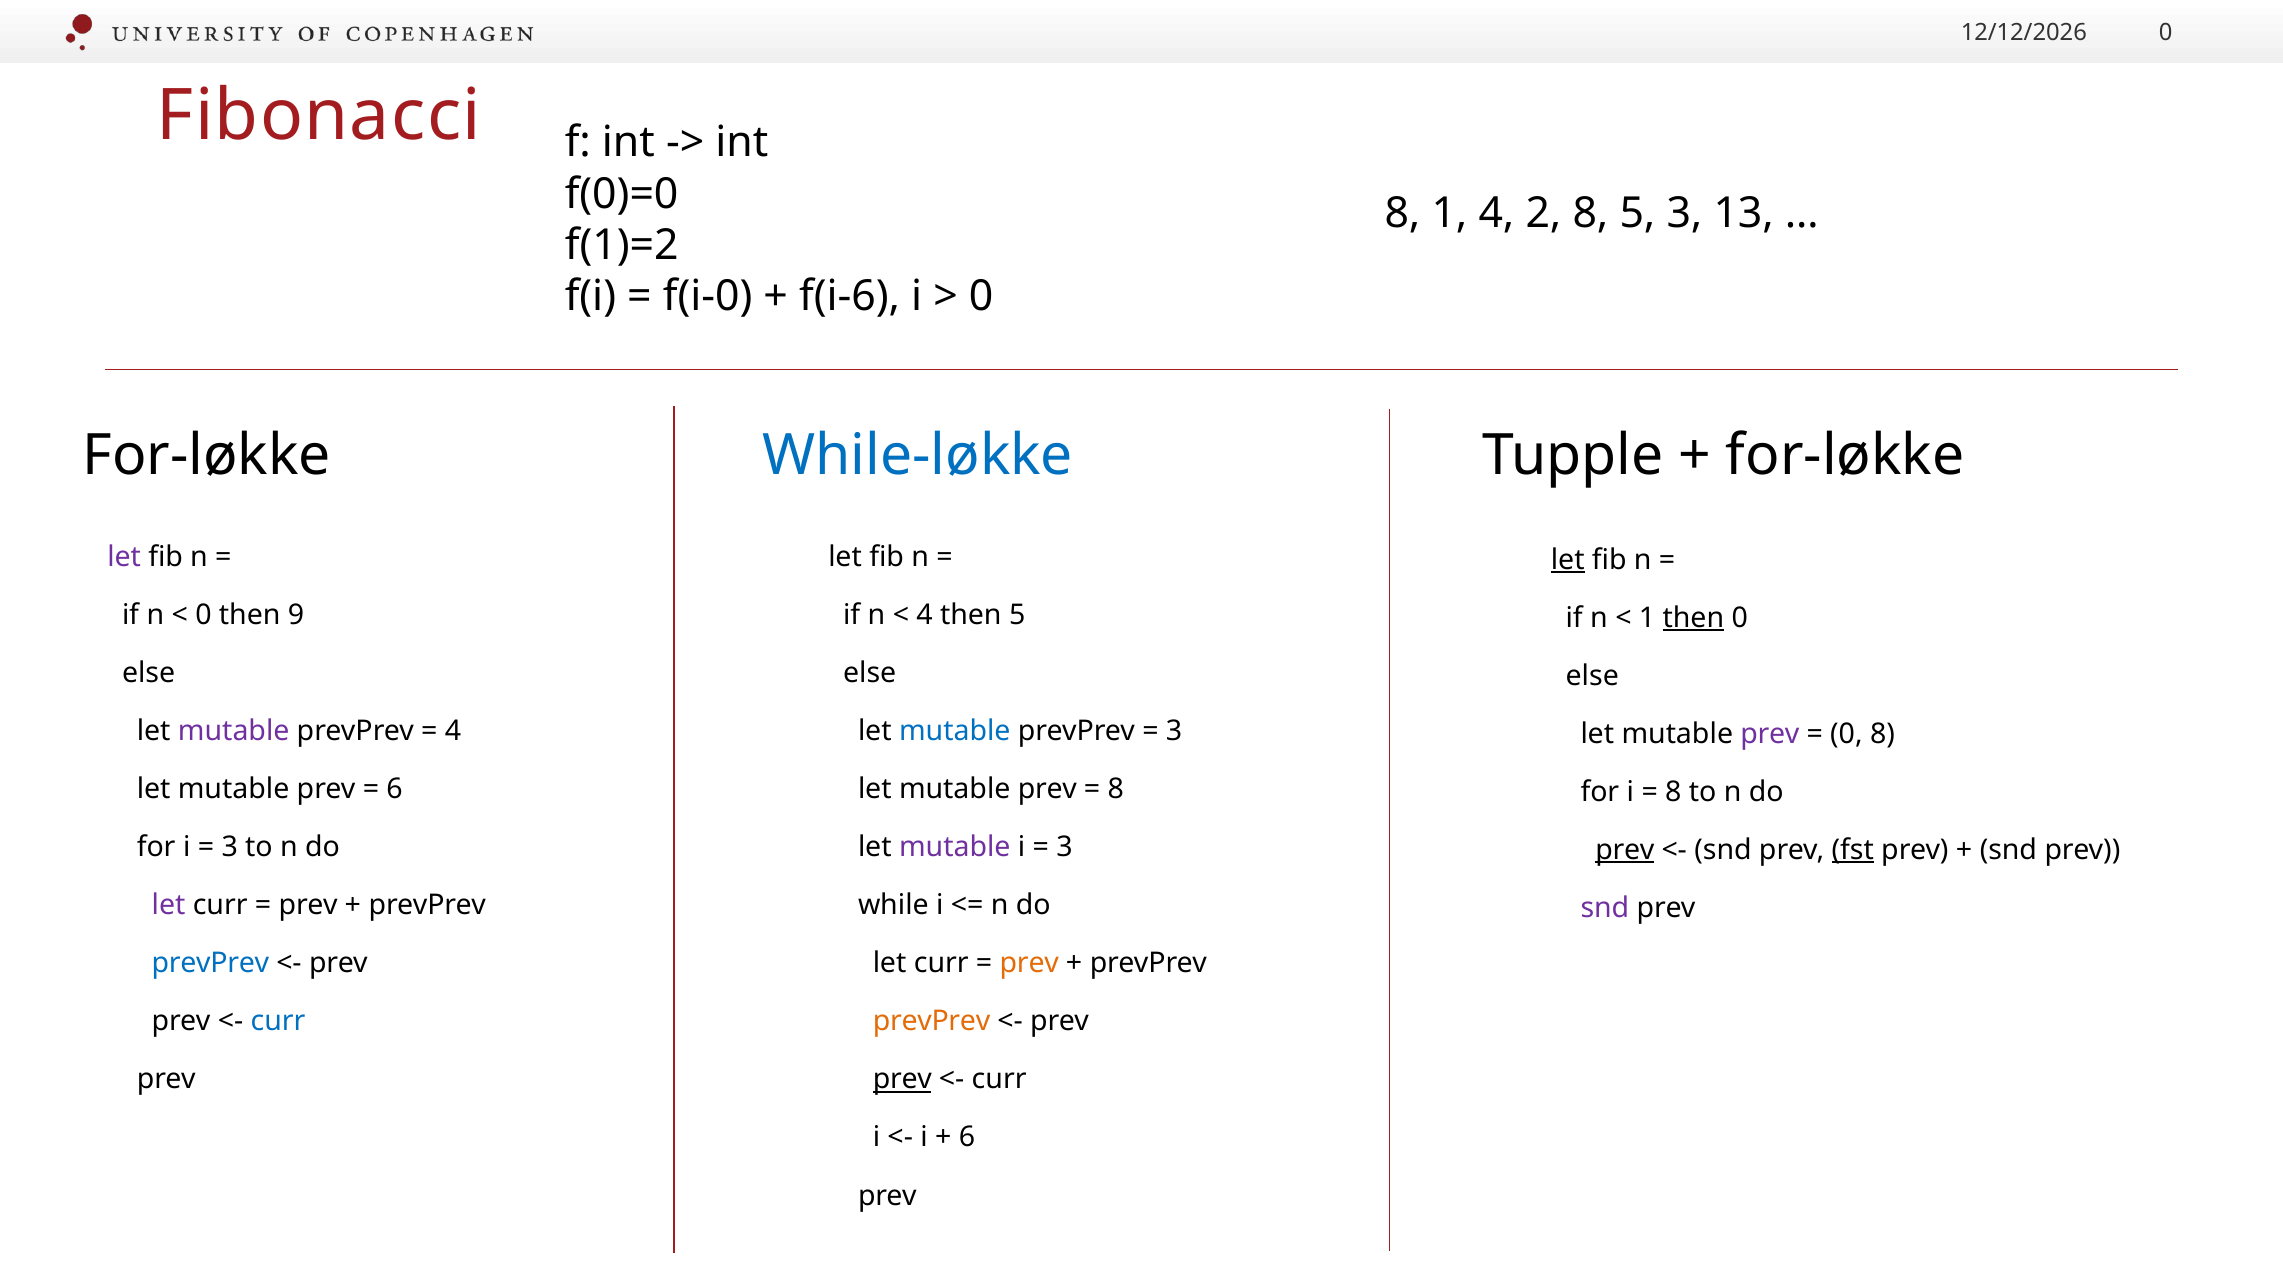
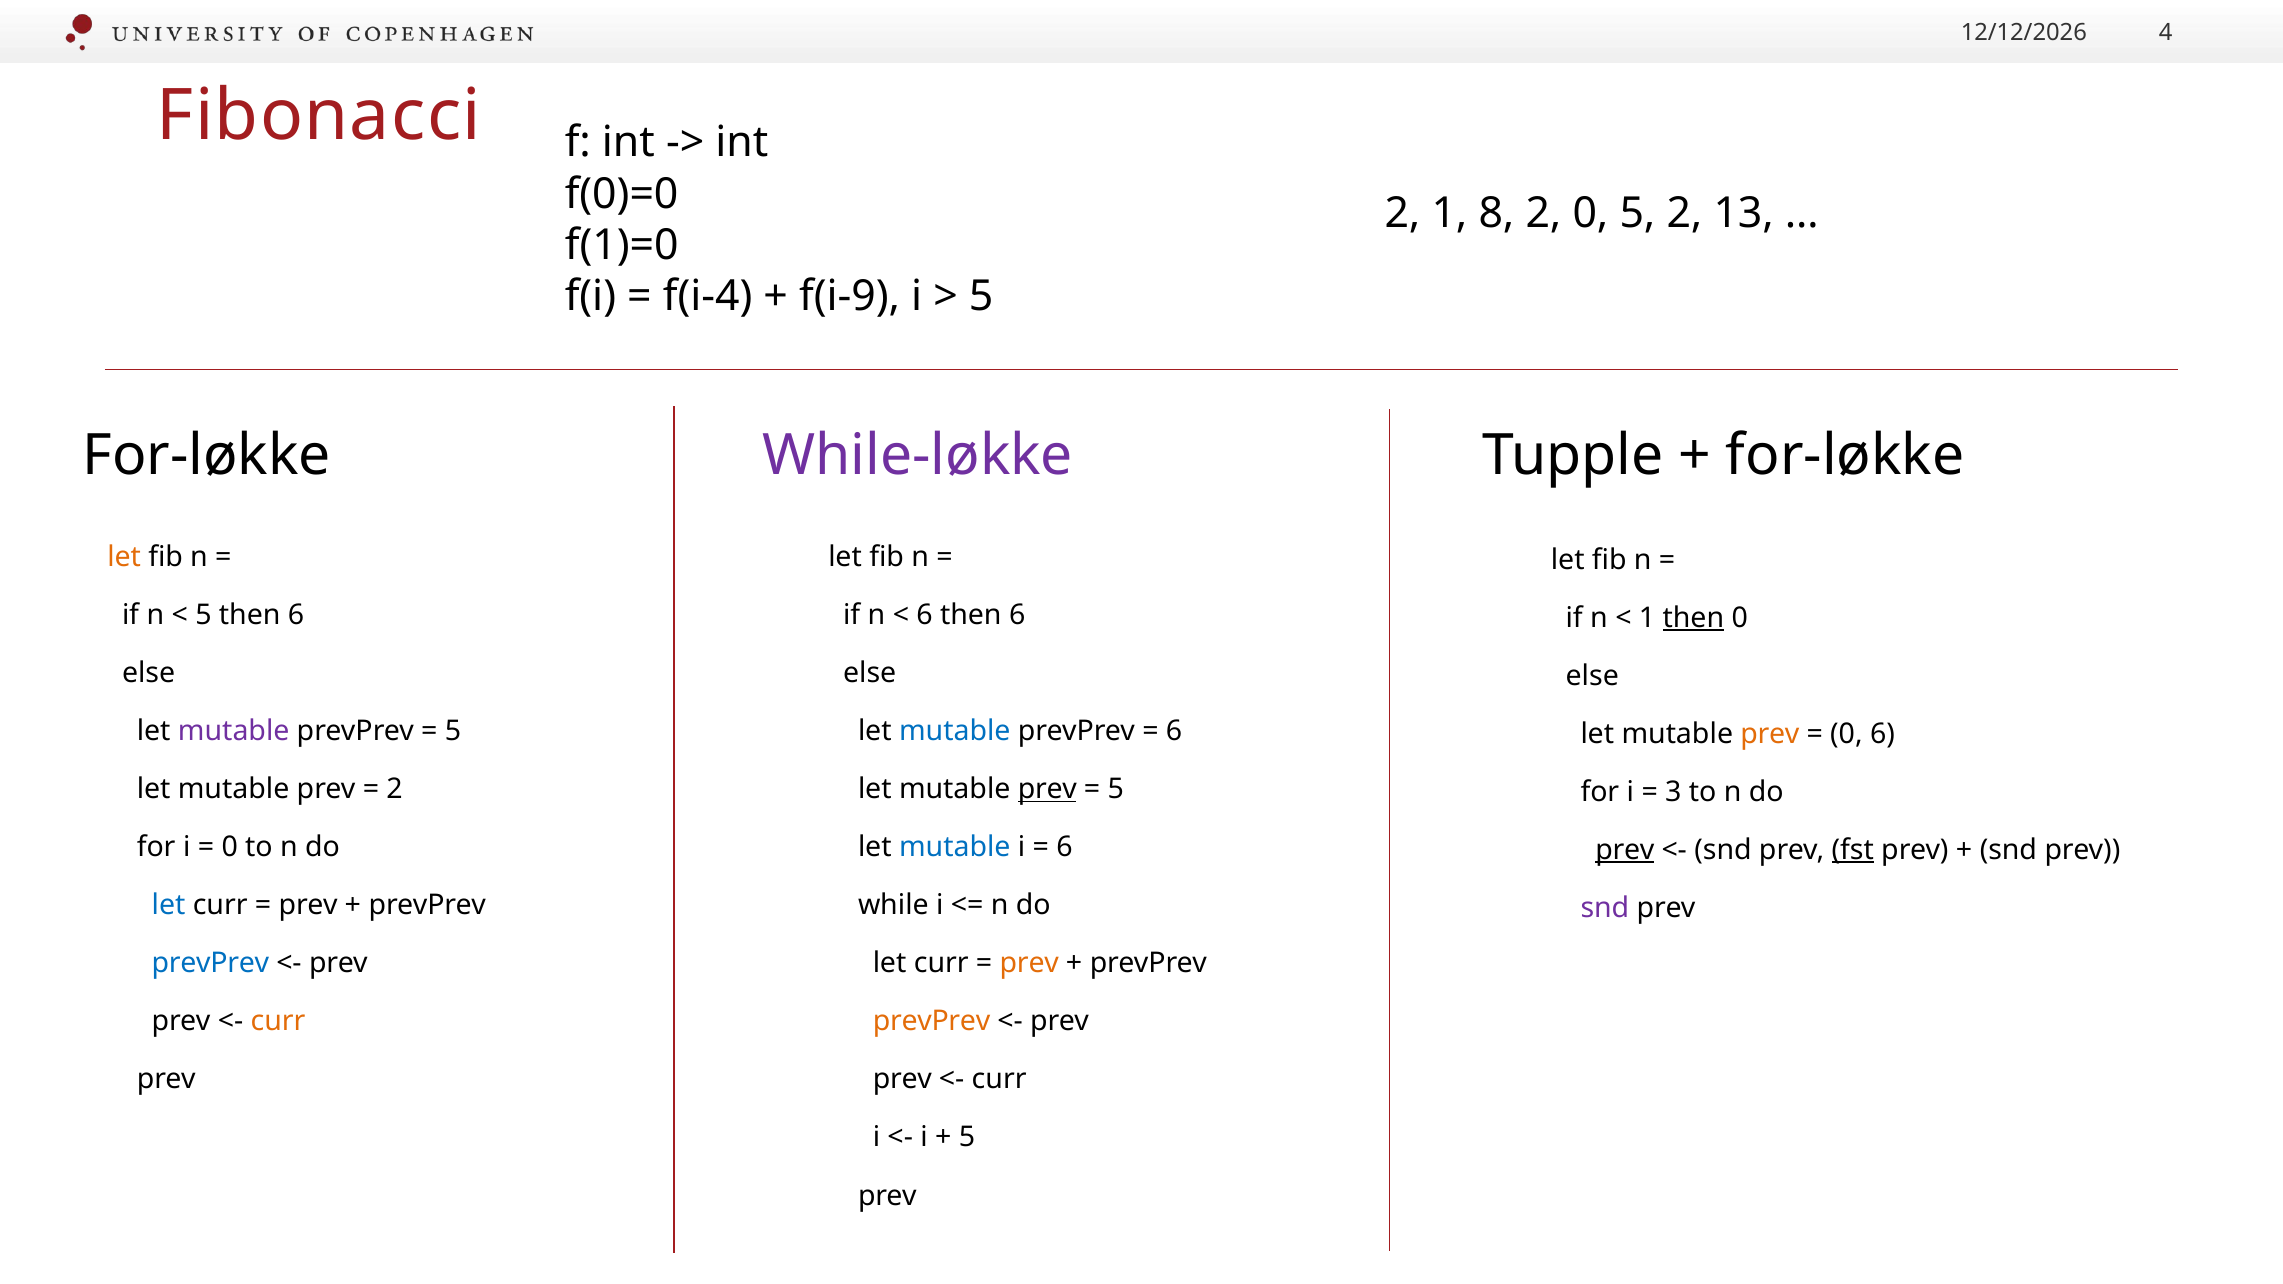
0: 0 -> 4 (2166, 33)
8: 8 -> 2 (1403, 213)
1 4: 4 -> 8 (1497, 213)
2 8: 8 -> 0 (1591, 213)
5 3: 3 -> 2 (1685, 213)
f(1)=2: f(1)=2 -> f(1)=0 (622, 246)
f(i-0: f(i-0 -> f(i-4 (708, 297)
f(i-6: f(i-6 -> f(i-9 (850, 297)
0: 0 -> 5 (981, 297)
While-løkke colour: blue -> purple (918, 456)
let colour: purple -> orange (124, 557)
let underline: present -> none (1568, 560)
0: 0 -> 5 (203, 615)
9: 9 -> 6 (296, 615)
4: 4 -> 6 (925, 615)
5: 5 -> 6 (1017, 615)
4: 4 -> 5 (453, 731)
3: 3 -> 6 (1174, 731)
prev colour: purple -> orange (1770, 734)
0 8: 8 -> 6 (1882, 734)
6: 6 -> 2 (395, 789)
prev underline: none -> present (1047, 789)
8: 8 -> 5 (1116, 789)
8: 8 -> 3 (1673, 792)
3: 3 -> 0 (230, 848)
mutable colour: purple -> blue (955, 848)
3: 3 -> 6 (1064, 848)
let colour: purple -> blue (169, 906)
curr colour: blue -> orange (278, 1022)
prev underline: present -> none (902, 1080)
6: 6 -> 5 (967, 1138)
